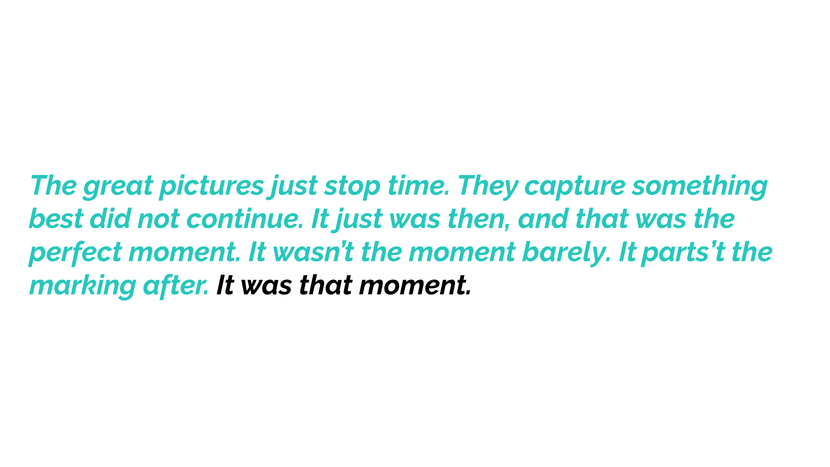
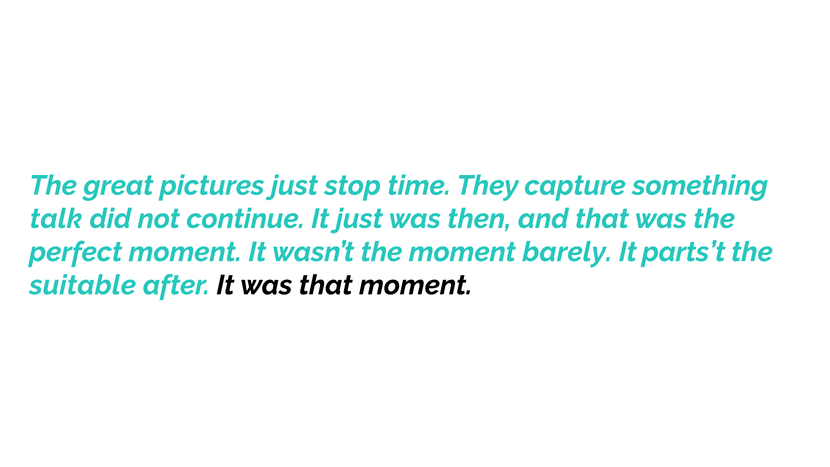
best: best -> talk (56, 219)
marking: marking -> suitable (83, 285)
